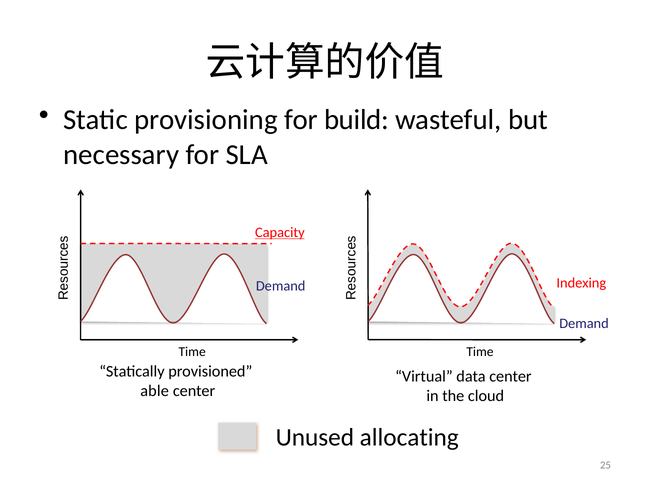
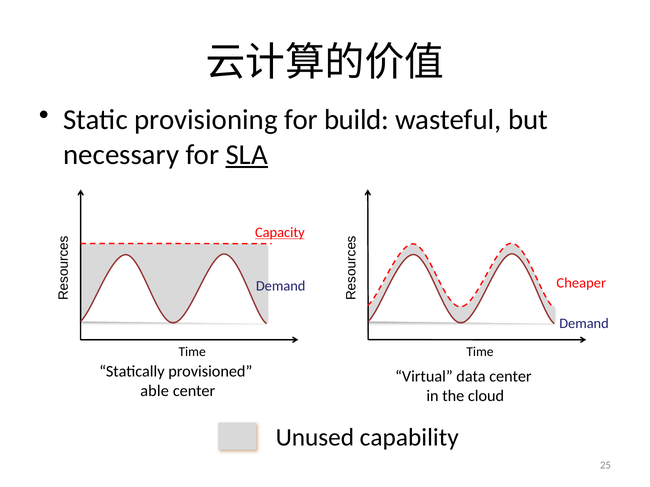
SLA underline: none -> present (247, 155)
Indexing: Indexing -> Cheaper (581, 283)
allocating: allocating -> capability (409, 438)
